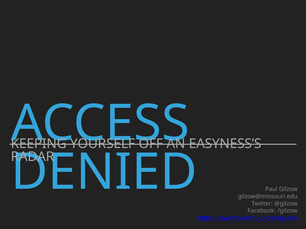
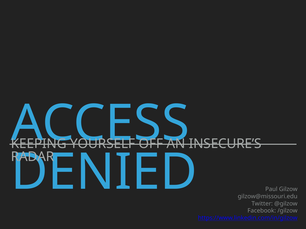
EASYNESS’S: EASYNESS’S -> INSECURE’S (225, 144)
